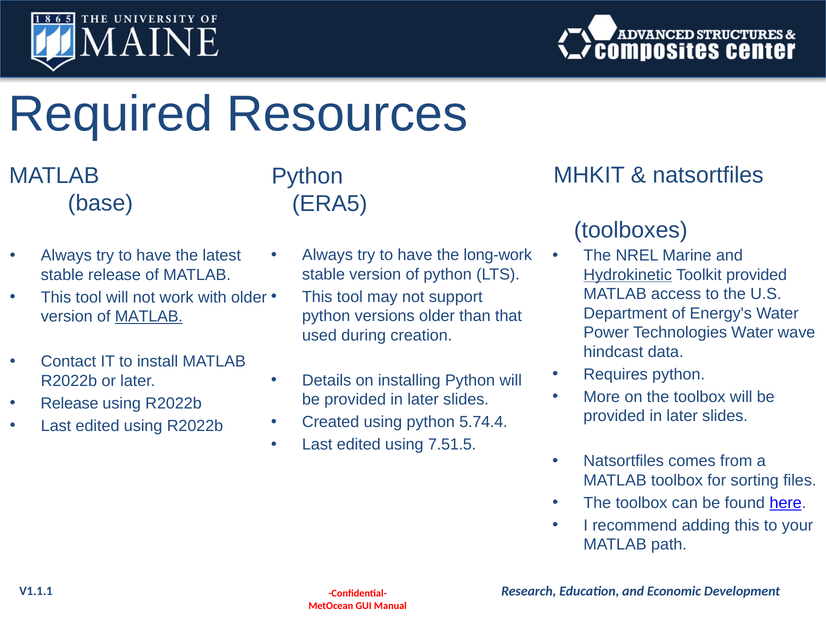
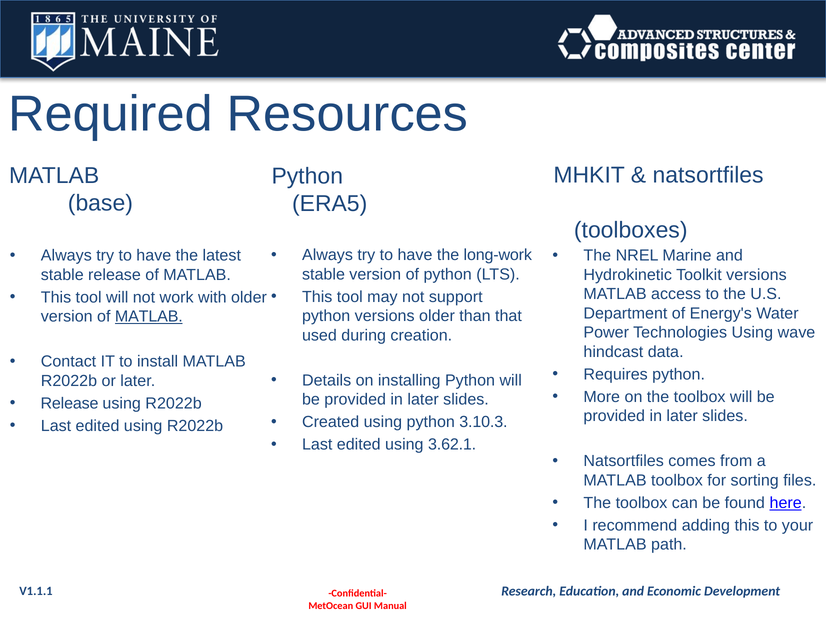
Hydrokinetic underline: present -> none (628, 275)
Toolkit provided: provided -> versions (756, 275)
Technologies Water: Water -> Using (752, 333)
5.74.4: 5.74.4 -> 3.10.3 (483, 422)
7.51.5: 7.51.5 -> 3.62.1 (452, 445)
